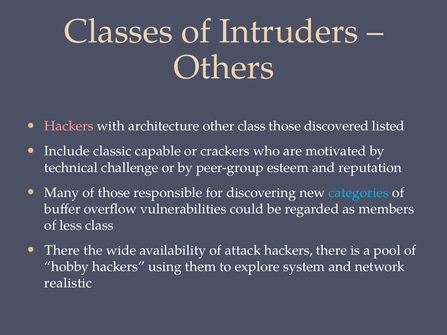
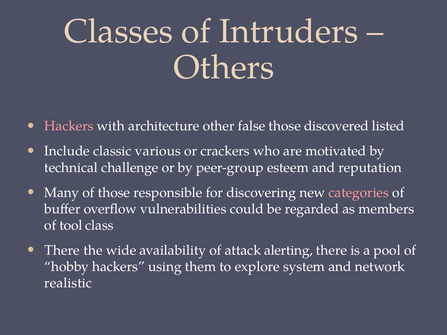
other class: class -> false (252, 126)
capable: capable -> various (158, 151)
categories colour: light blue -> pink (359, 193)
less: less -> tool (71, 225)
attack hackers: hackers -> alerting (289, 250)
